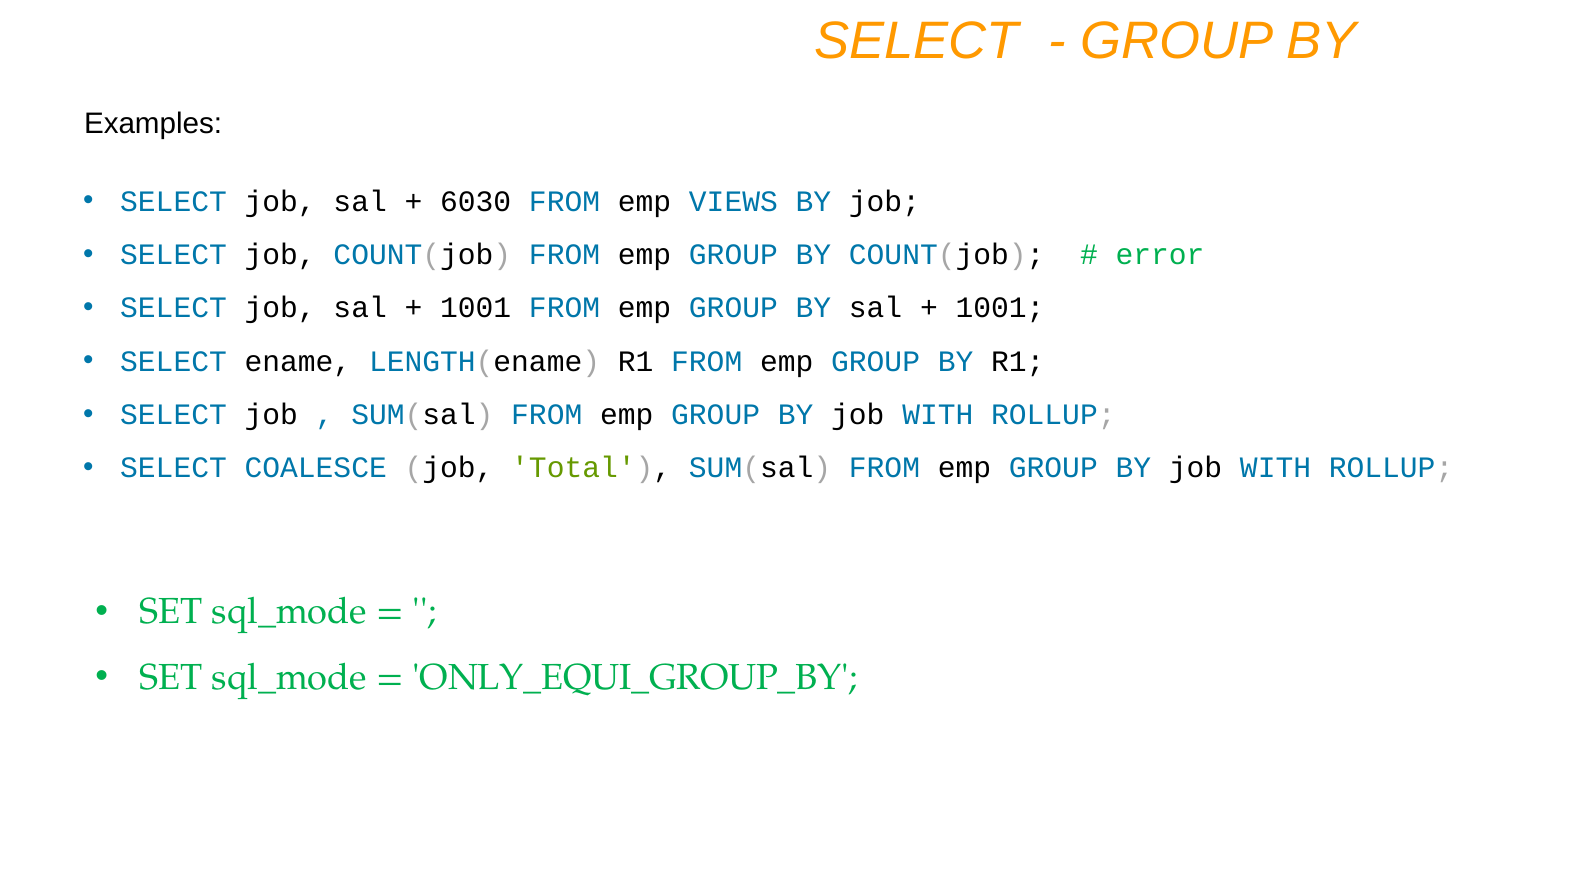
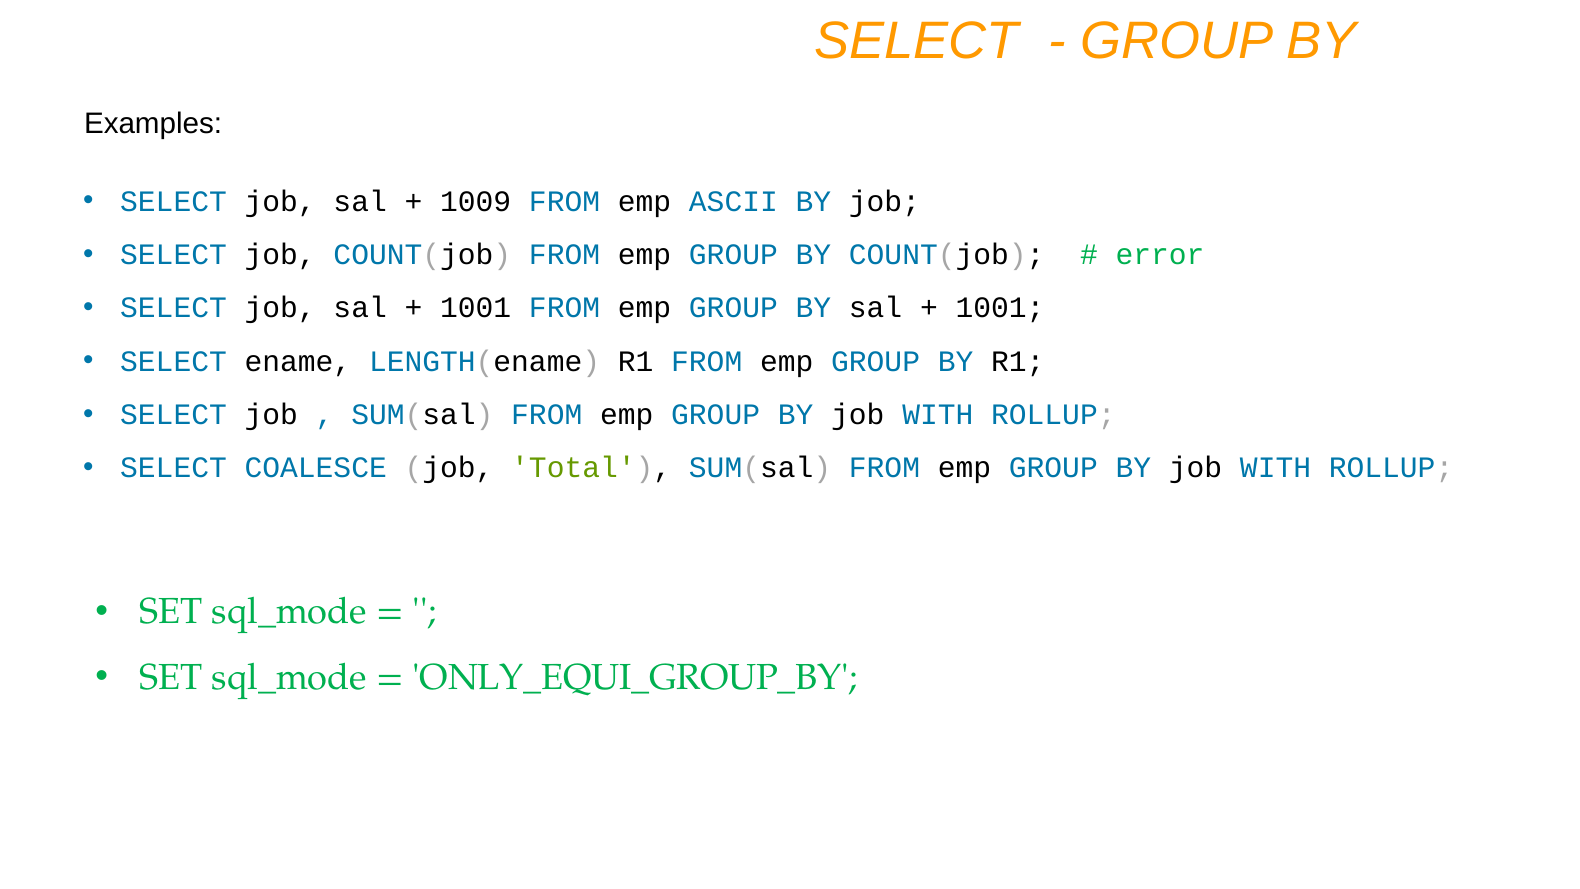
6030: 6030 -> 1009 (476, 201)
VIEWS: VIEWS -> ASCII (733, 201)
